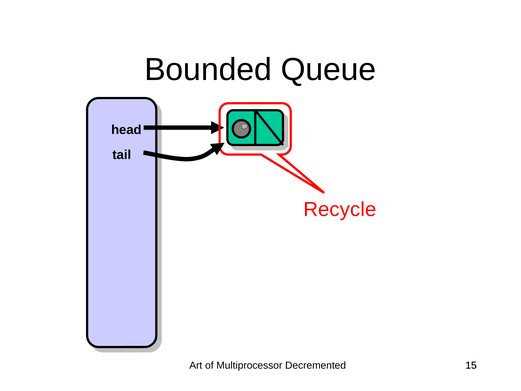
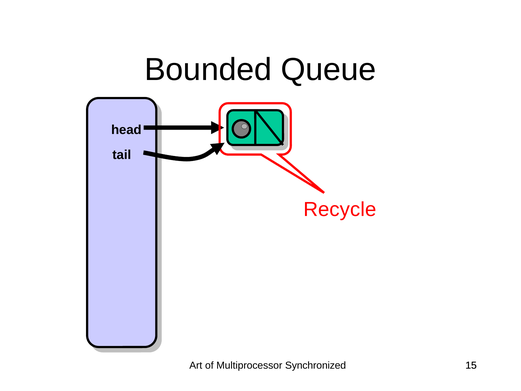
Decremented: Decremented -> Synchronized (316, 365)
